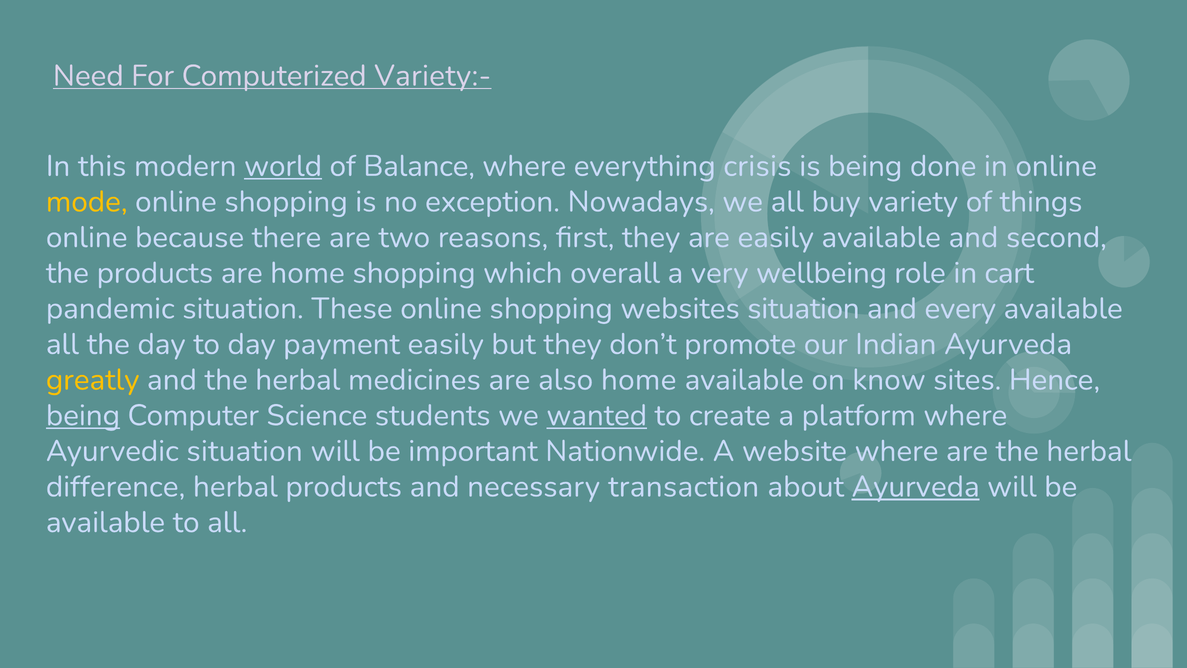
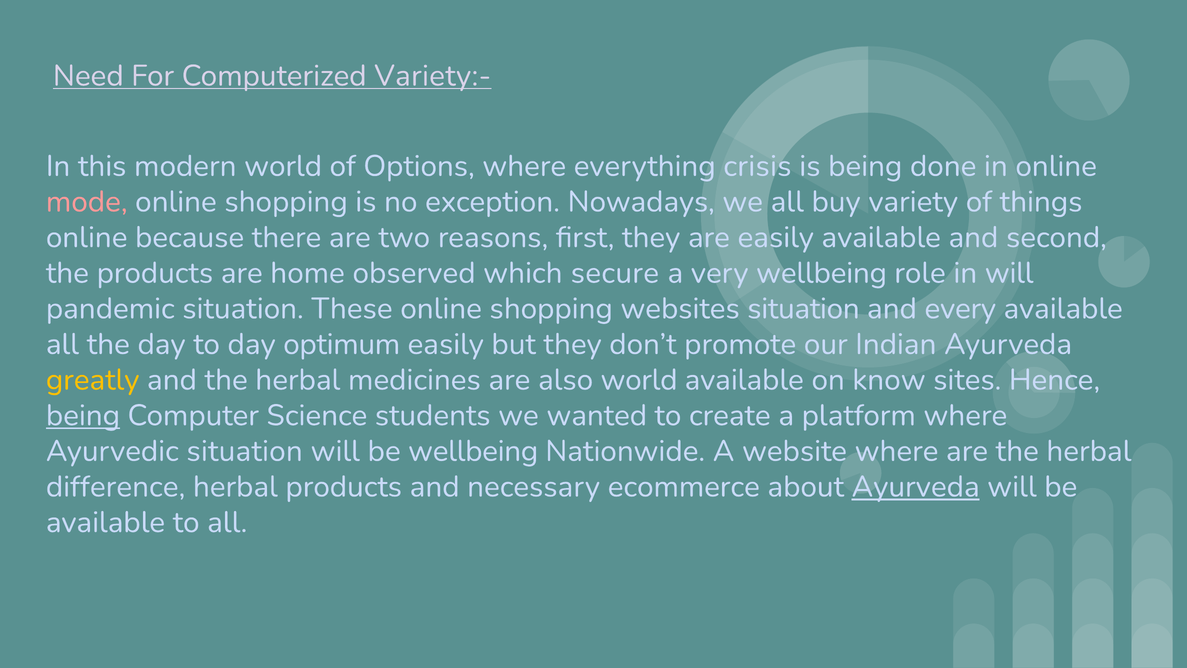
world underline: present -> none (283, 166)
Balance: Balance -> Options (419, 166)
mode colour: yellow -> pink (87, 202)
home shopping: shopping -> observed (414, 273)
overall: overall -> secure (615, 273)
in cart: cart -> will (1009, 273)
payment: payment -> optimum (342, 344)
also home: home -> world (639, 380)
wanted underline: present -> none (597, 415)
be important: important -> wellbeing (473, 451)
transaction: transaction -> ecommerce (684, 486)
